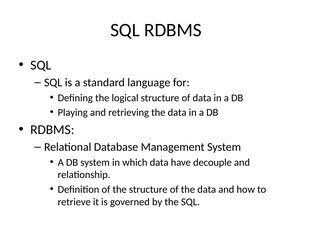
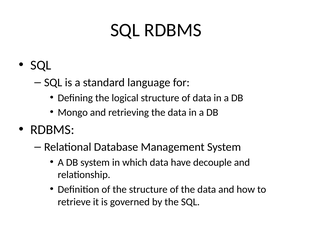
Playing: Playing -> Mongo (73, 112)
